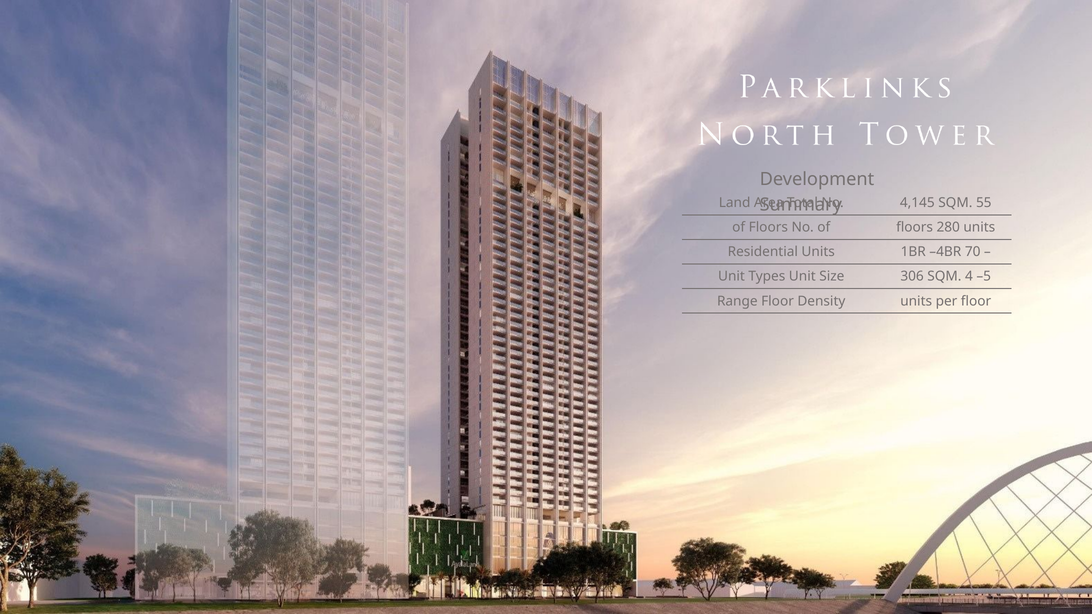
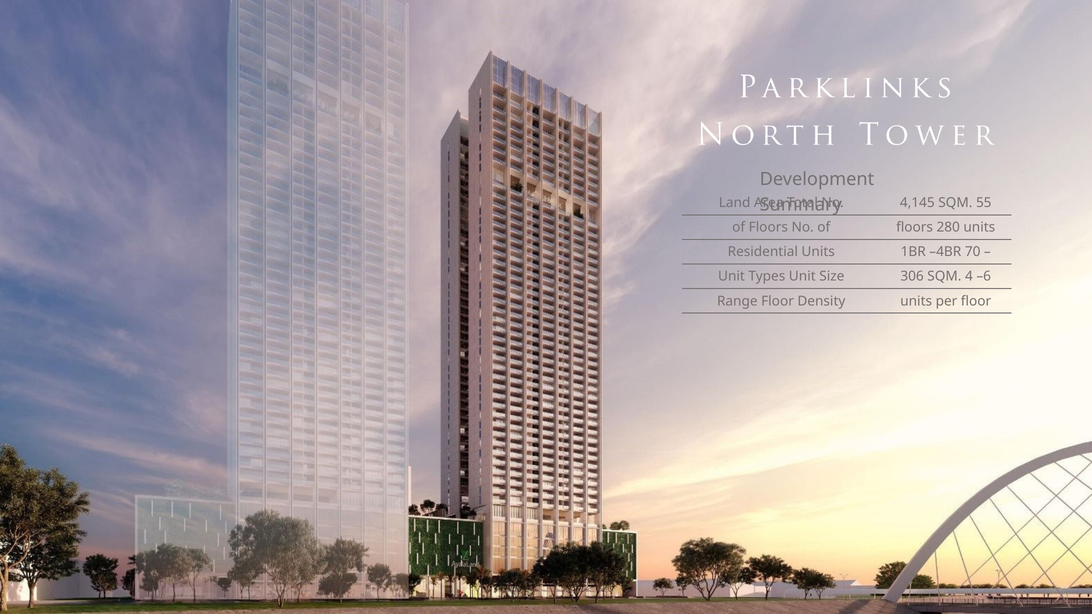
–5: –5 -> –6 (984, 277)
